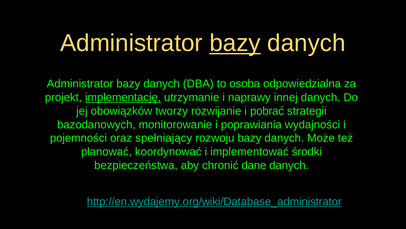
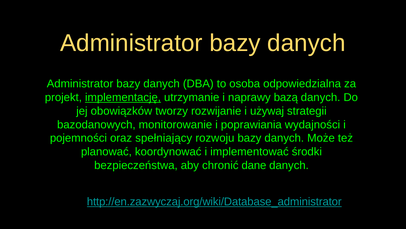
bazy underline: present -> none (235, 43)
innej: innej -> bazą (286, 97)
pobrać: pobrać -> używaj (267, 111)
http://en.wydajemy.org/wiki/Database_administrator: http://en.wydajemy.org/wiki/Database_administrator -> http://en.zazwyczaj.org/wiki/Database_administrator (214, 201)
